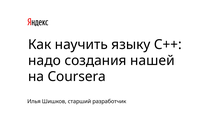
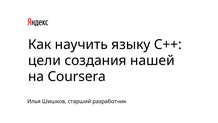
надо: надо -> цели (45, 60)
